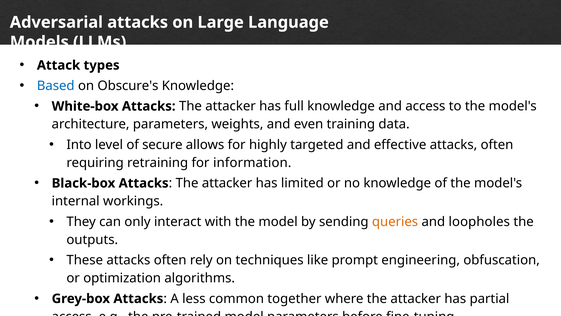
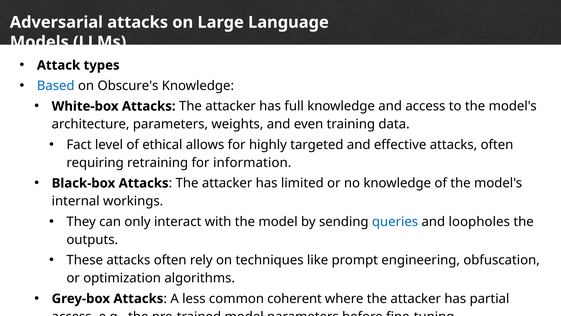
Into: Into -> Fact (79, 145)
secure: secure -> ethical (162, 145)
queries colour: orange -> blue (395, 221)
together: together -> coherent (294, 298)
